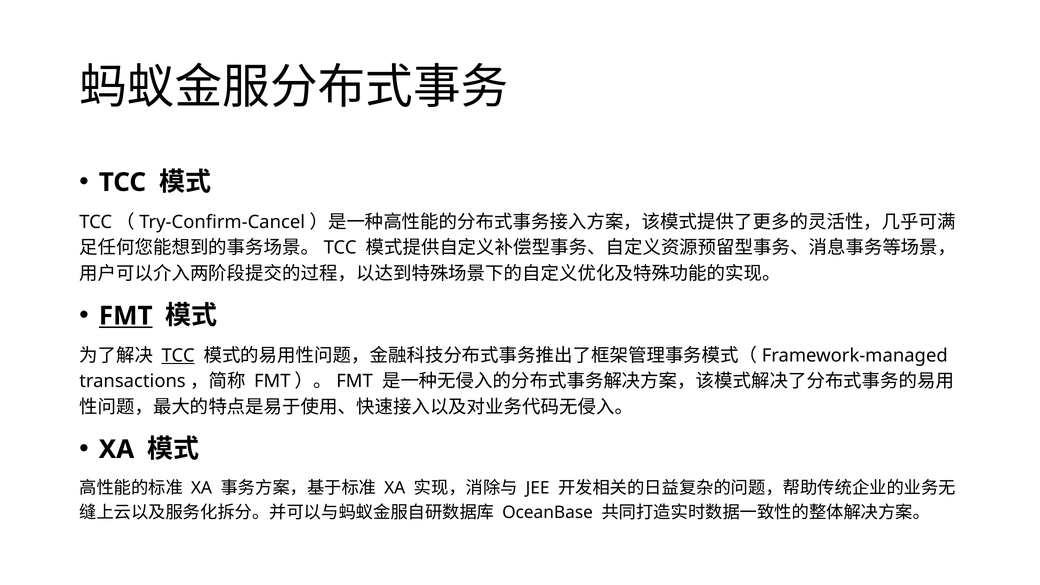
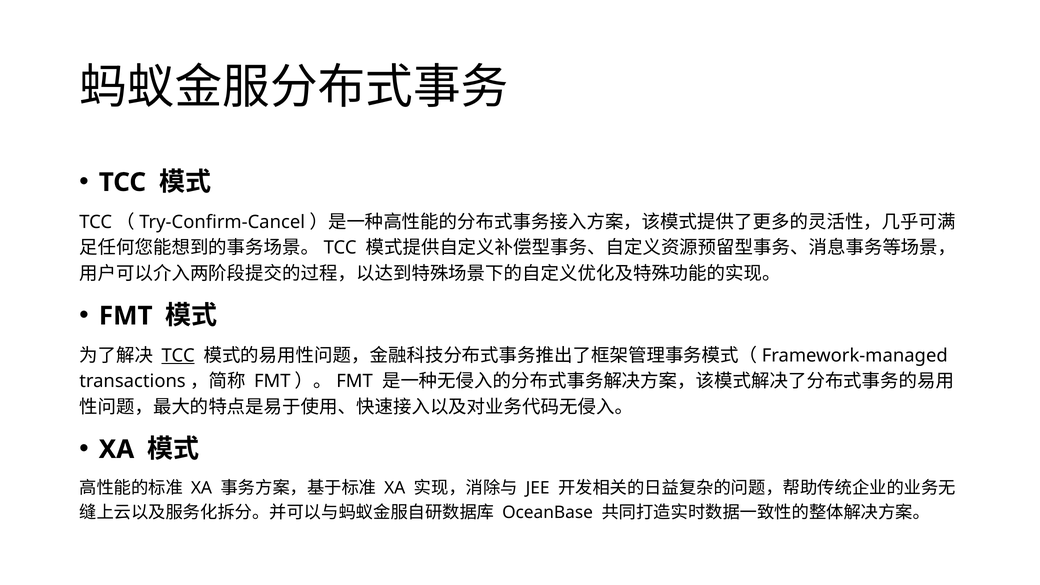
FMT underline: present -> none (126, 316)
